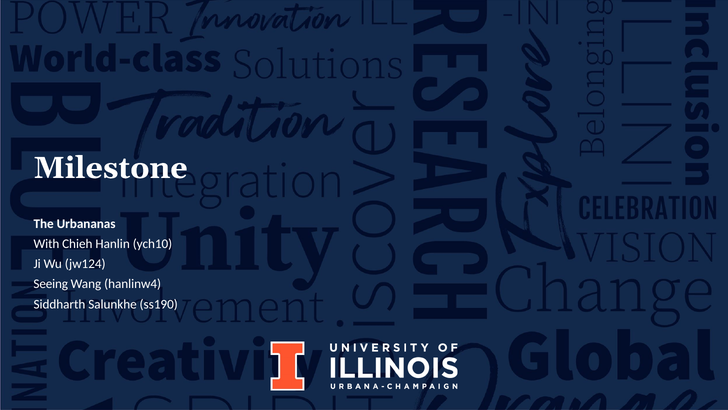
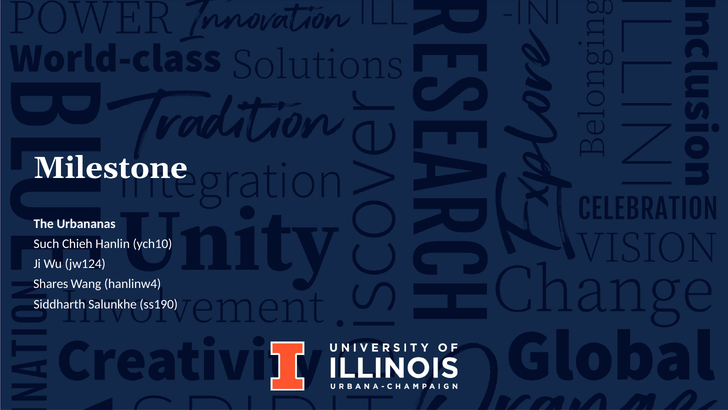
With: With -> Such (46, 244)
Seeing: Seeing -> Shares (51, 284)
